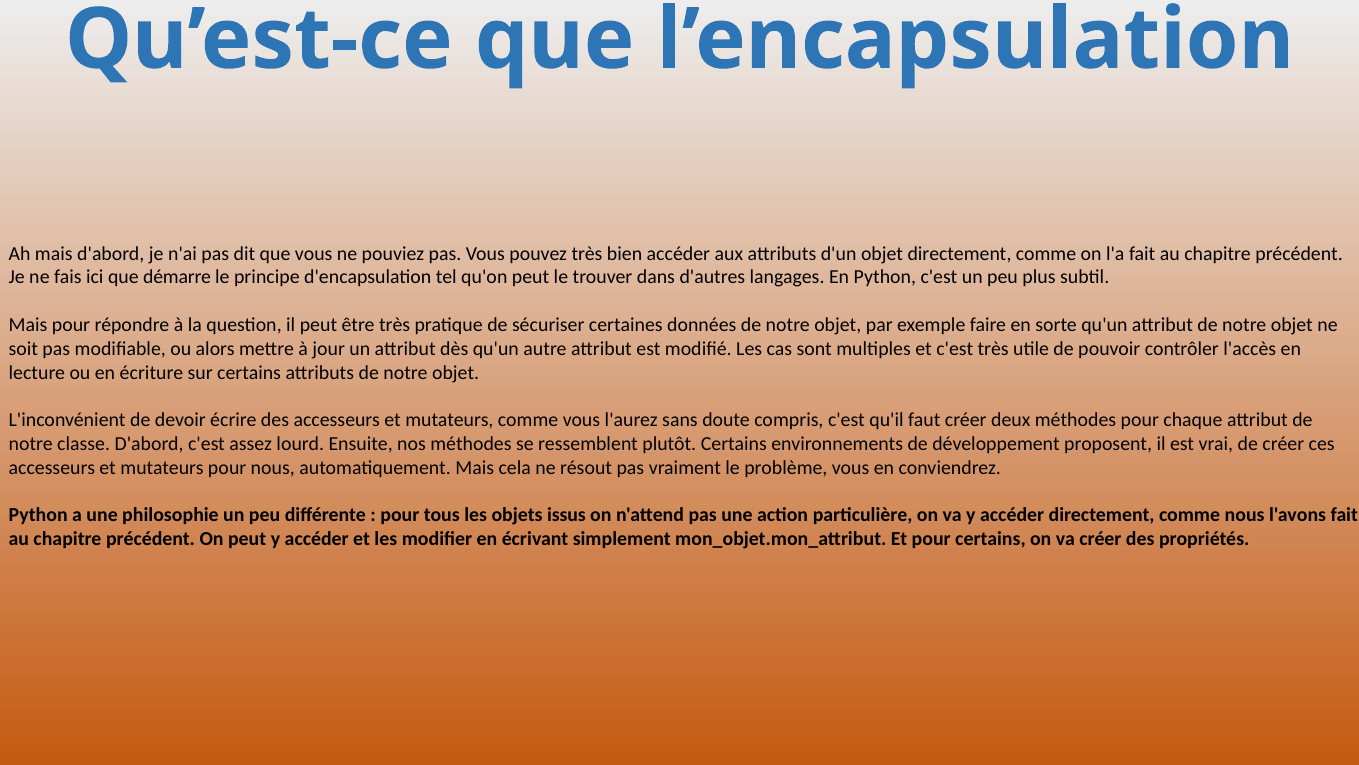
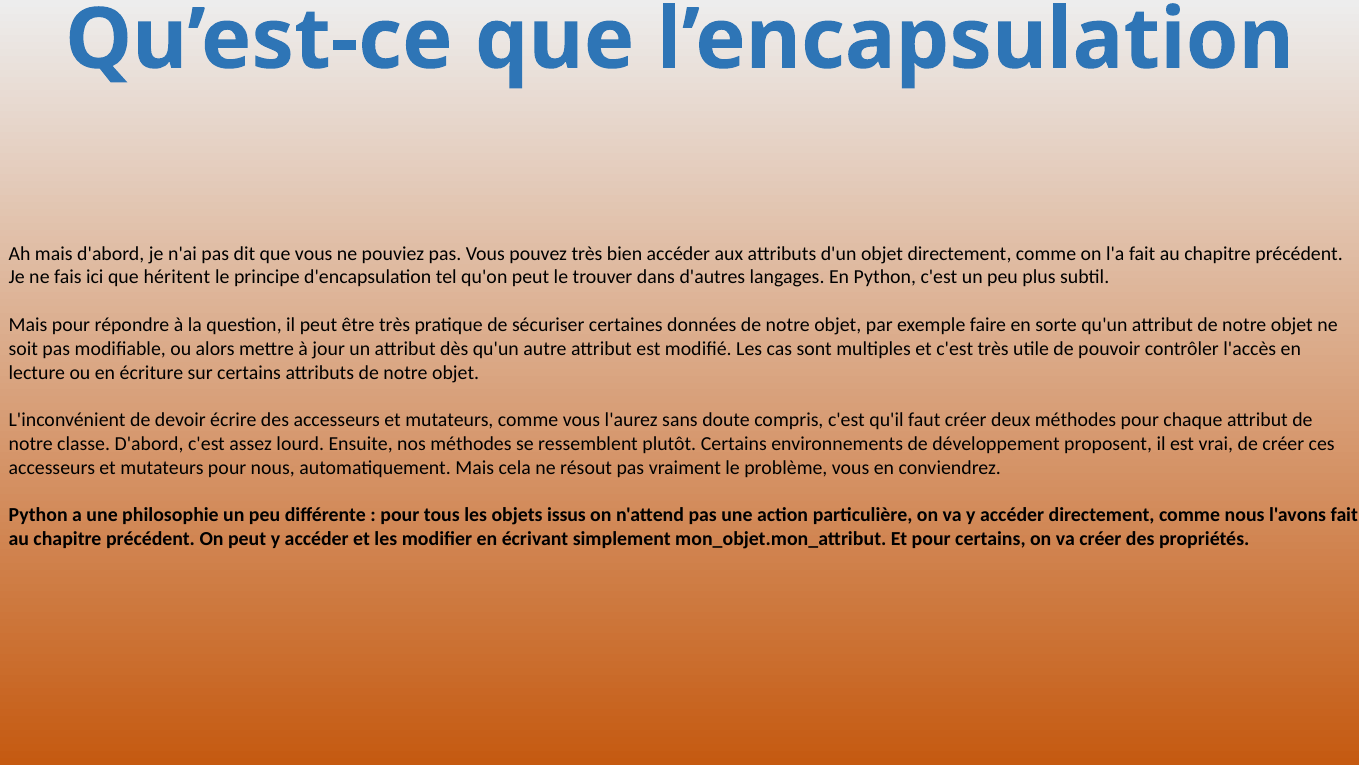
démarre: démarre -> héritent (177, 277)
